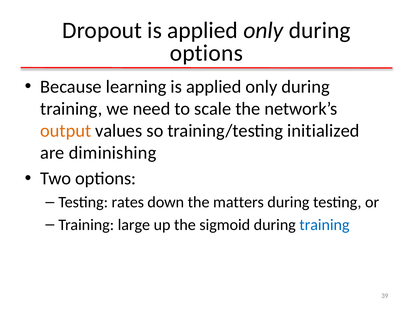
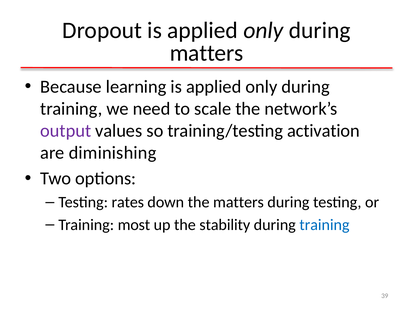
options: options -> matters (207, 53)
output colour: orange -> purple (66, 131)
initialized: initialized -> activation (324, 131)
large: large -> most (134, 225)
sigmoid: sigmoid -> stability (225, 225)
